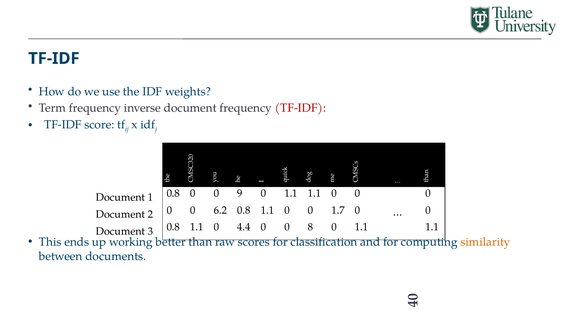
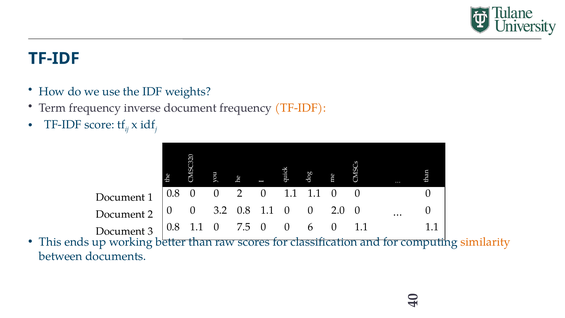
TF-IDF colour: red -> orange (300, 108)
0 9: 9 -> 2 (240, 193)
6.2: 6.2 -> 3.2 (220, 210)
1.7: 1.7 -> 2.0 (338, 210)
4.4: 4.4 -> 7.5 (244, 227)
8: 8 -> 6 (311, 227)
